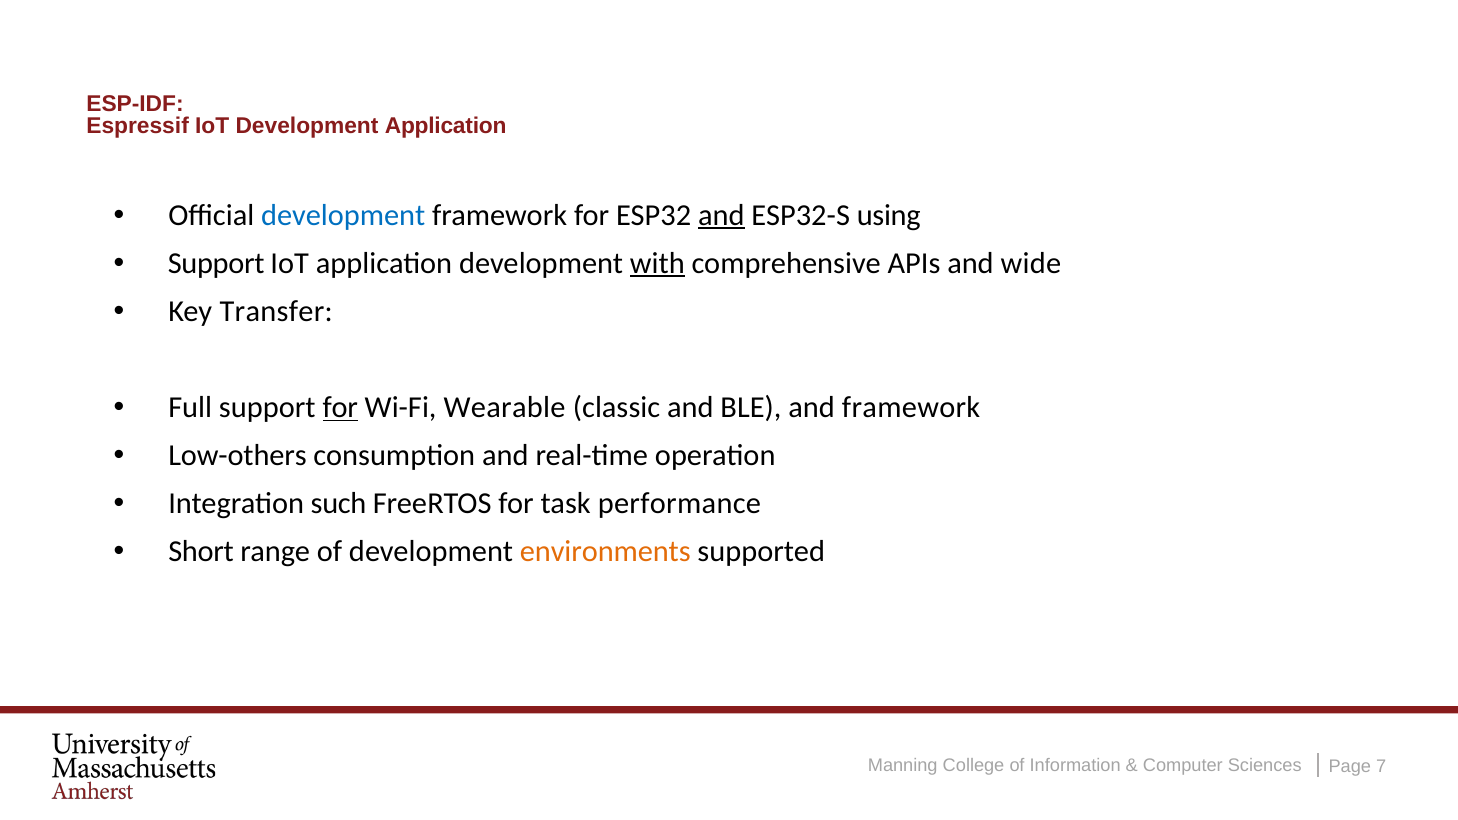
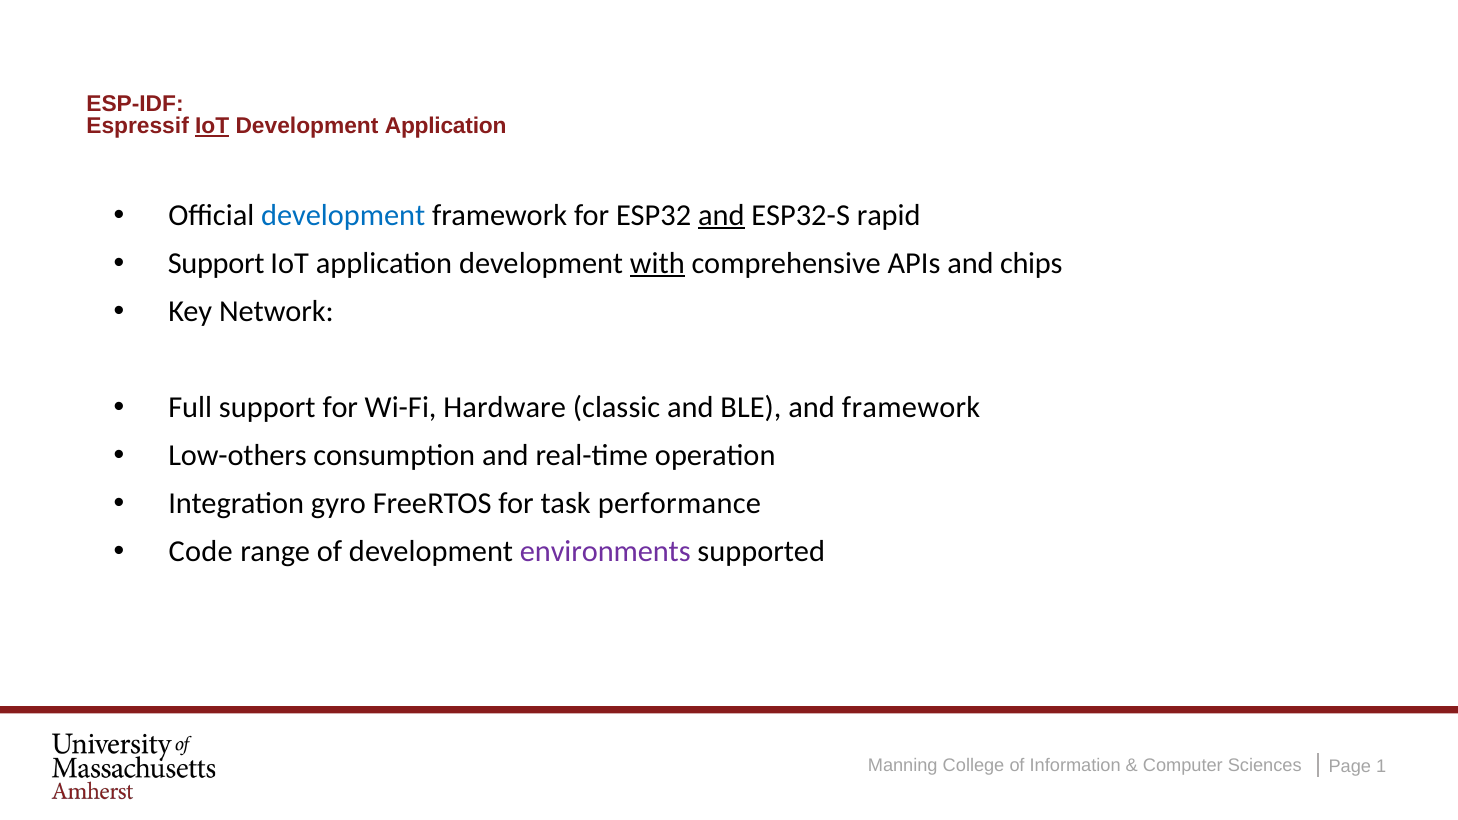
IoT underline: none -> present (212, 126)
using: using -> rapid (889, 215)
wide: wide -> chips (1031, 263)
Transfer: Transfer -> Network (276, 311)
for underline: present -> none (340, 407)
Wearable: Wearable -> Hardware (505, 407)
such: such -> gyro (338, 504)
Short: Short -> Code (201, 552)
environments colour: orange -> purple (605, 552)
7: 7 -> 1 (1381, 767)
